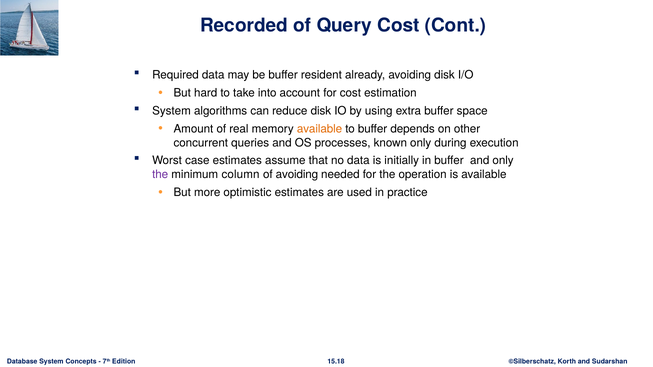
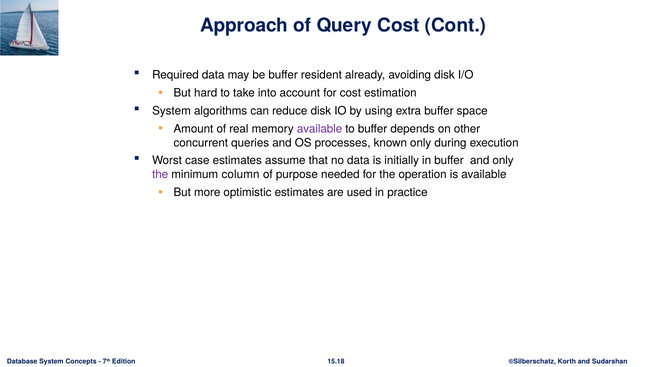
Recorded: Recorded -> Approach (244, 26)
available colour: orange -> purple (319, 129)
of avoiding: avoiding -> purpose (297, 175)
